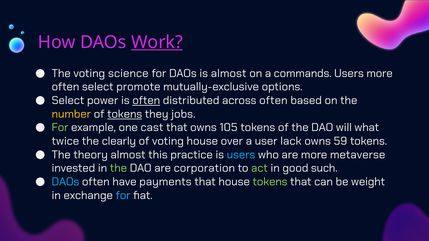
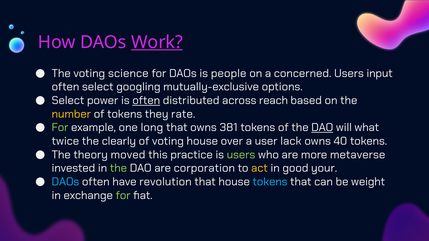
is almost: almost -> people (229, 73)
commands: commands -> concerned (303, 73)
Users more: more -> input (380, 73)
promote: promote -> googling (138, 87)
across often: often -> reach (274, 101)
tokens underline: present -> none (125, 114)
jobs: jobs -> rate (183, 114)
cast: cast -> long (152, 128)
105: 105 -> 381 (229, 128)
DAO underline: none -> present (322, 128)
59: 59 -> 40 (340, 141)
theory almost: almost -> moved (128, 155)
users colour: light blue -> light green (241, 155)
act colour: light green -> yellow (259, 168)
such: such -> your (324, 168)
payments: payments -> revolution (165, 182)
tokens colour: light green -> light blue (270, 182)
for colour: light blue -> light green (123, 196)
